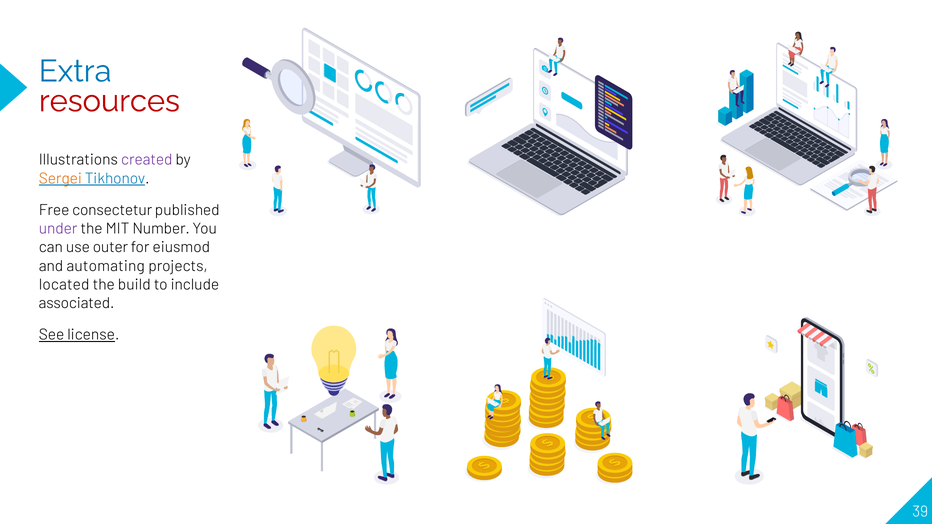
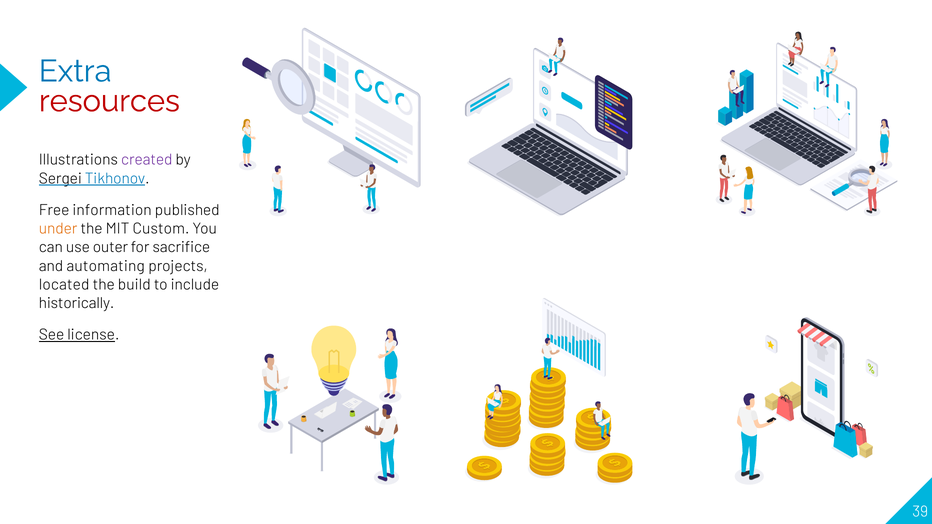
Sergei colour: orange -> black (60, 179)
consectetur: consectetur -> information (112, 210)
under colour: purple -> orange (58, 229)
Number: Number -> Custom (161, 229)
eiusmod: eiusmod -> sacrifice (181, 247)
associated: associated -> historically (76, 303)
